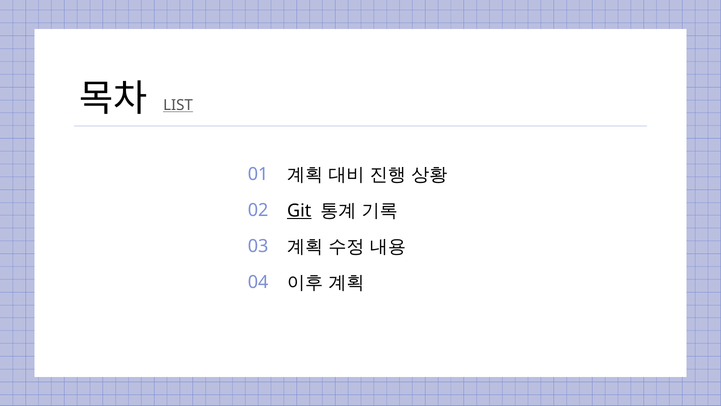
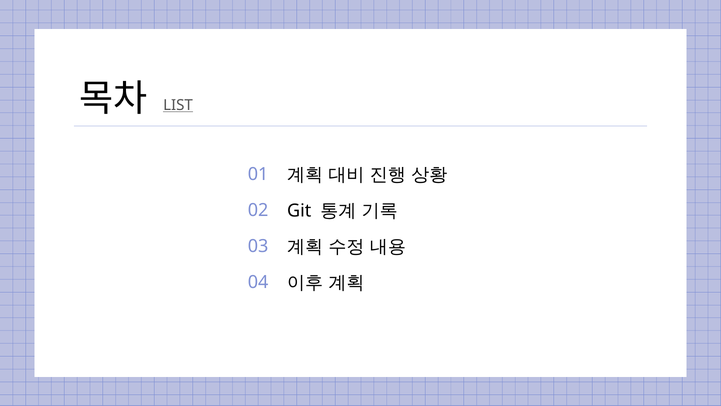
Git underline: present -> none (299, 211)
